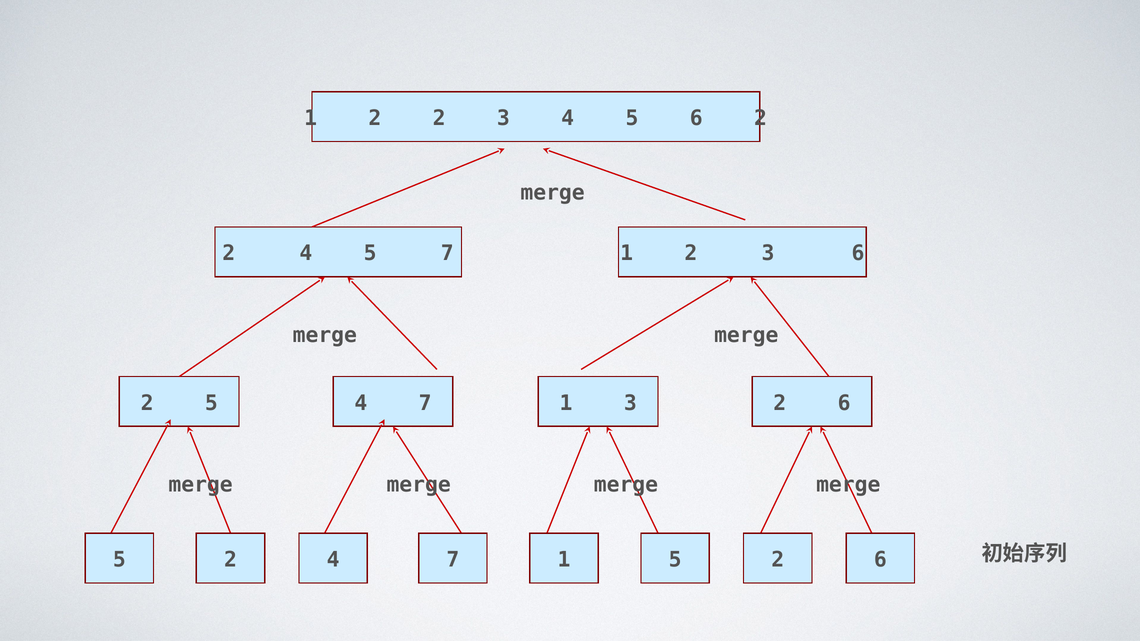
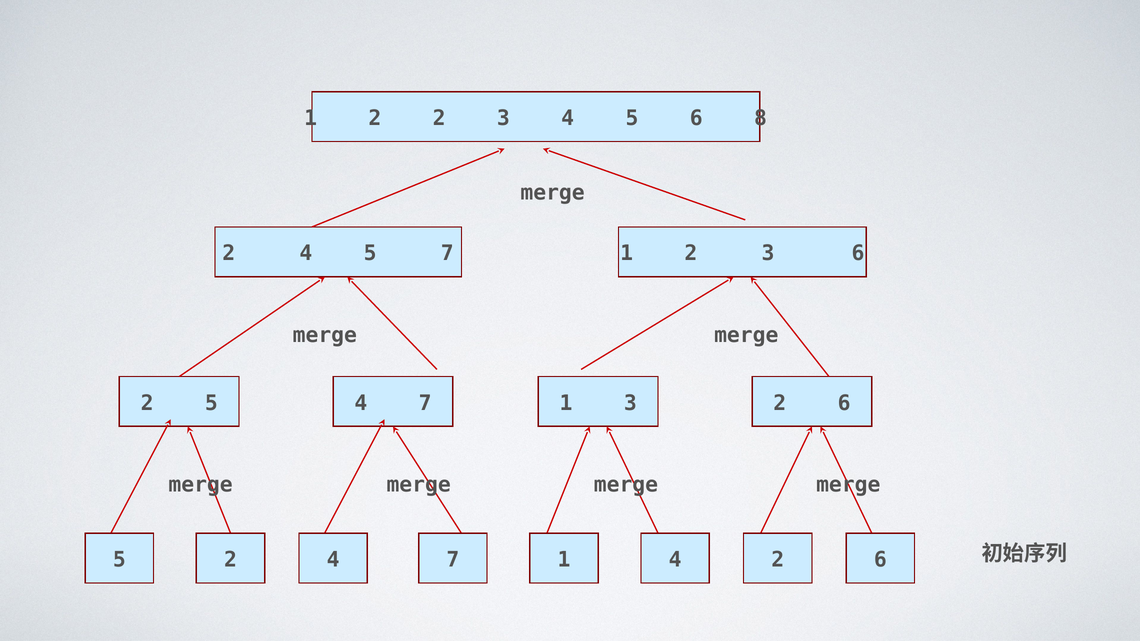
6 2: 2 -> 8 (760, 118)
1 5: 5 -> 4 (675, 560)
